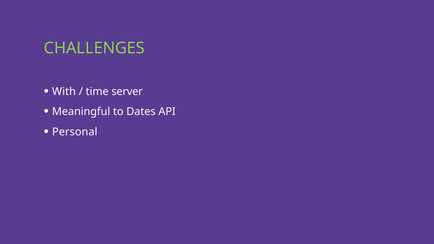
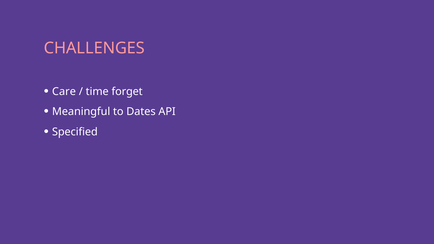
CHALLENGES colour: light green -> pink (94, 48)
With: With -> Care (64, 92)
server: server -> forget (127, 92)
Personal: Personal -> Specified (75, 132)
